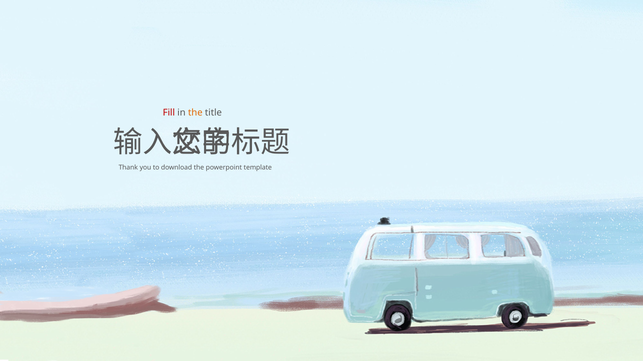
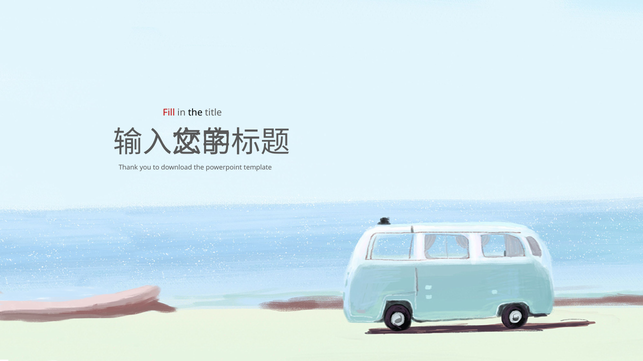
the colour: orange -> black (195, 113)
